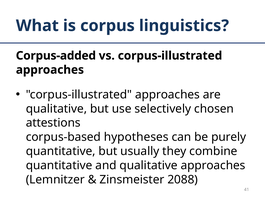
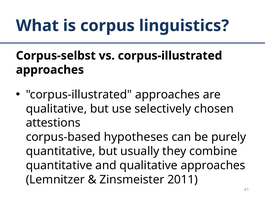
Corpus-added: Corpus-added -> Corpus-selbst (56, 56)
2088: 2088 -> 2011 (183, 179)
